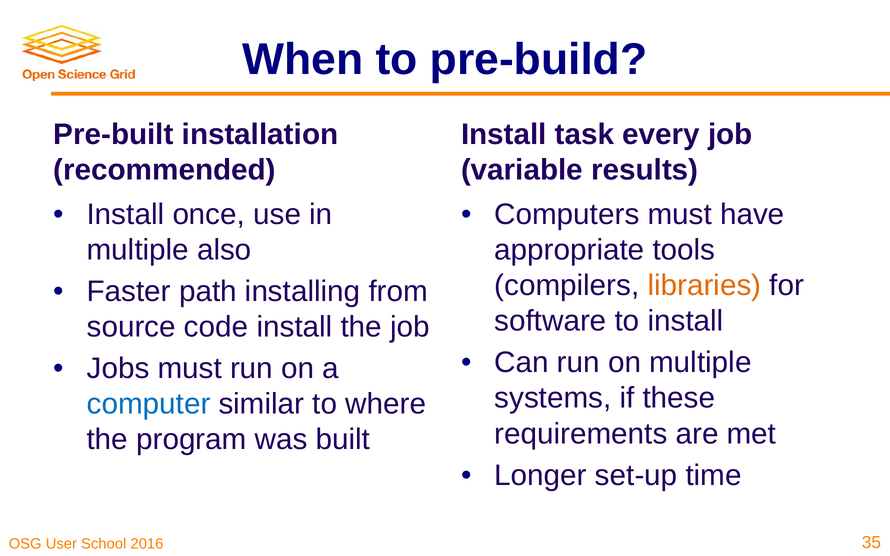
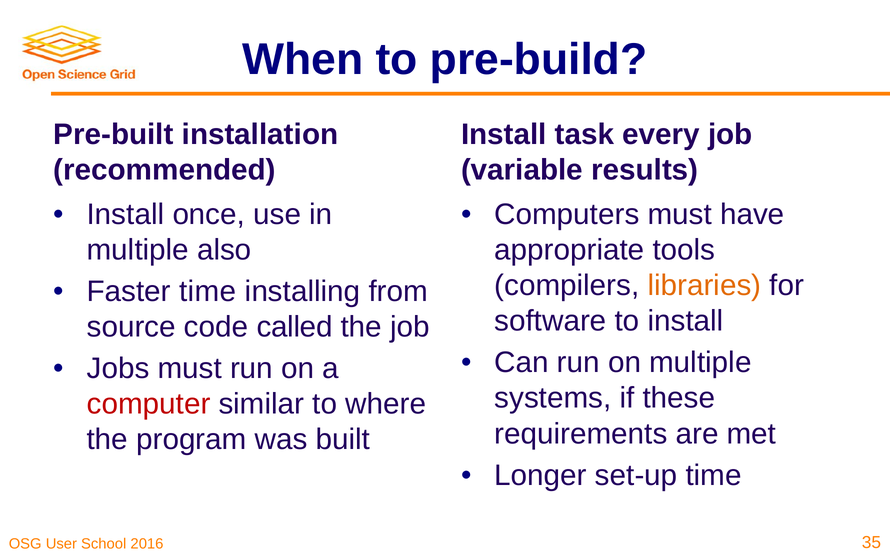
Faster path: path -> time (208, 292)
code install: install -> called (295, 327)
computer colour: blue -> red (149, 404)
